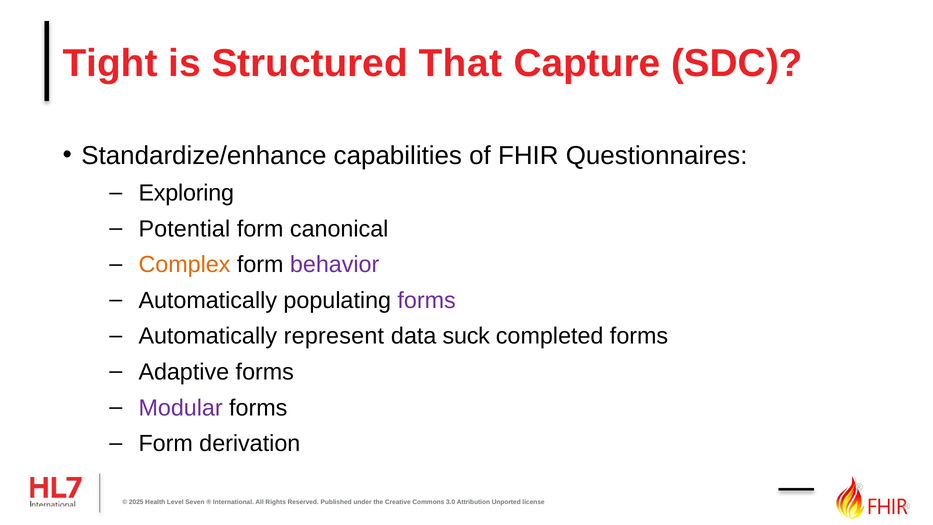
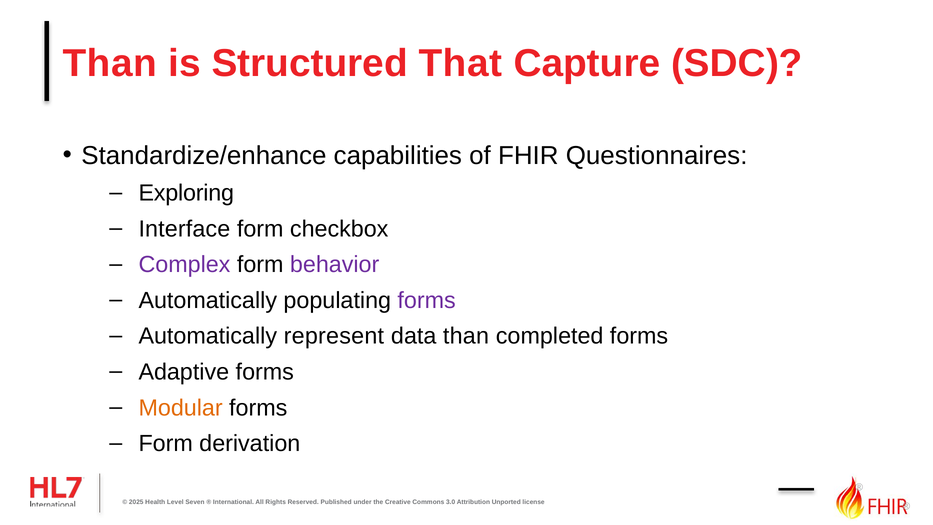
Tight: Tight -> Than (110, 64)
Potential: Potential -> Interface (184, 229)
canonical: canonical -> checkbox (339, 229)
Complex colour: orange -> purple (184, 265)
data suck: suck -> than (466, 336)
Modular colour: purple -> orange (181, 408)
